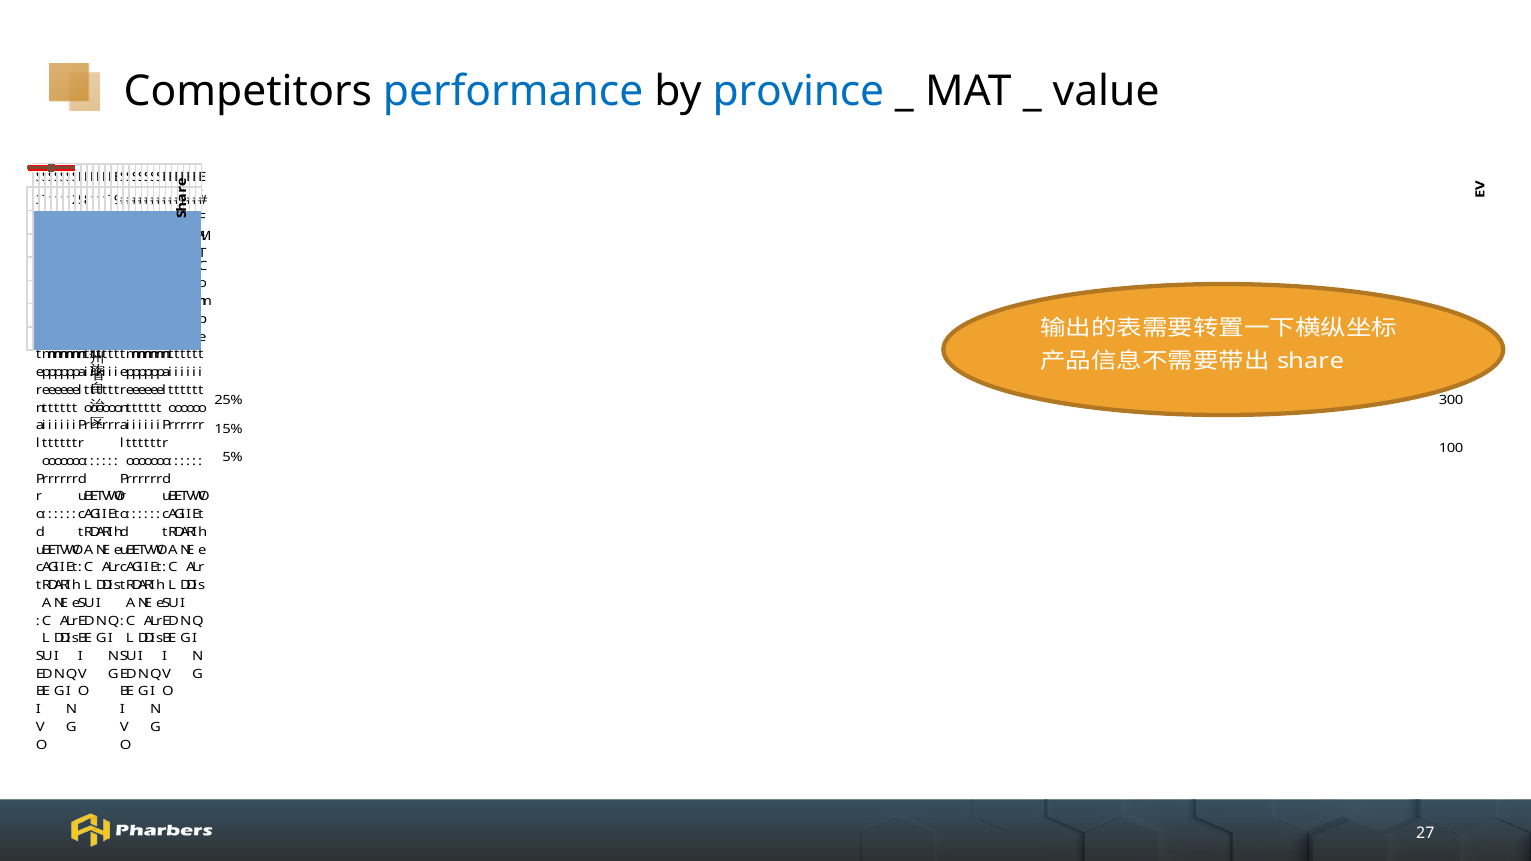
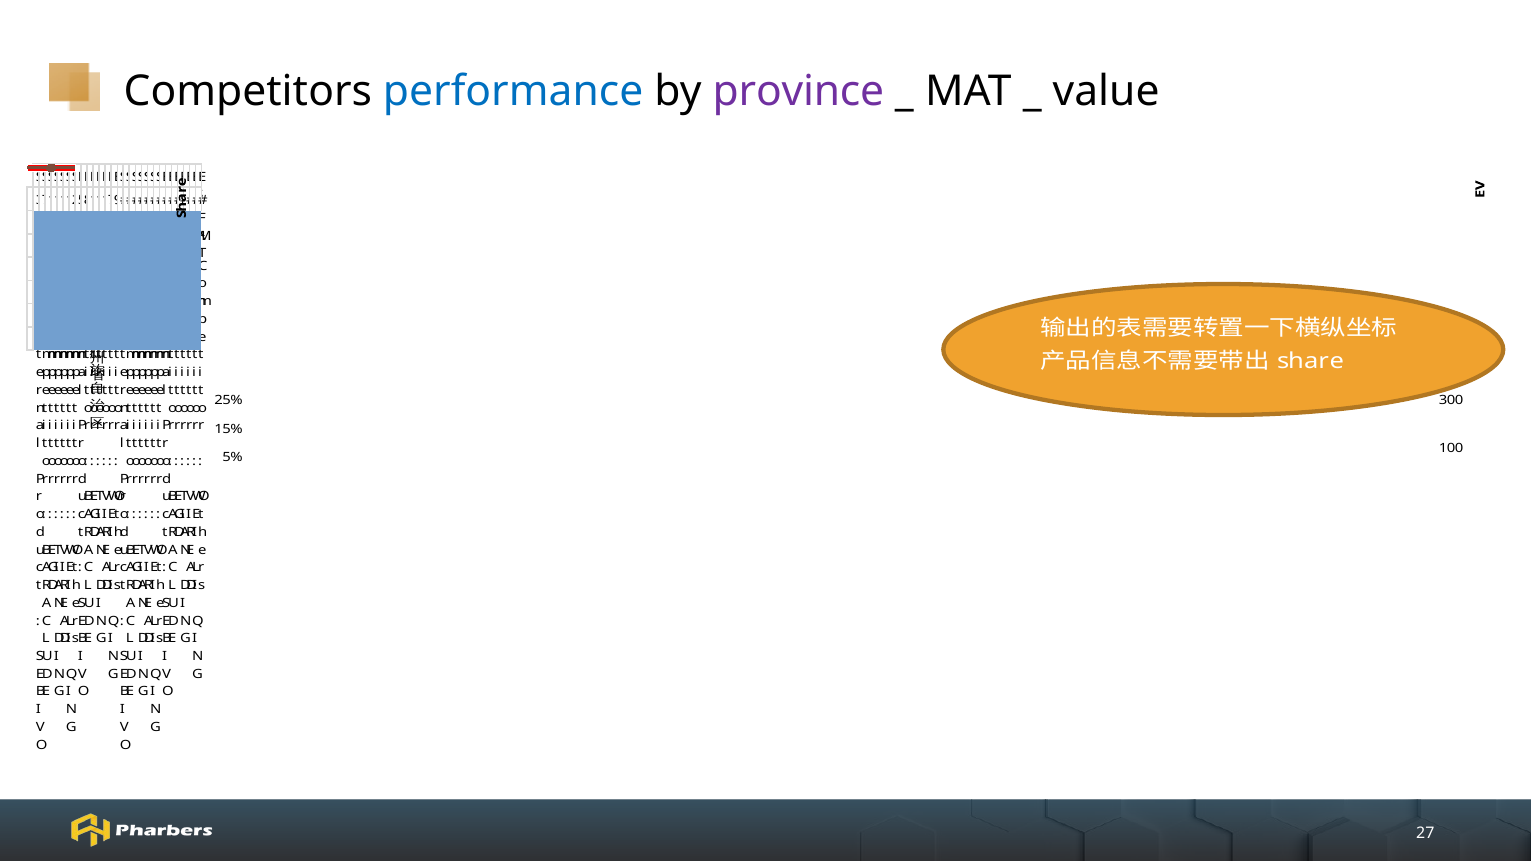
province colour: blue -> purple (798, 92)
